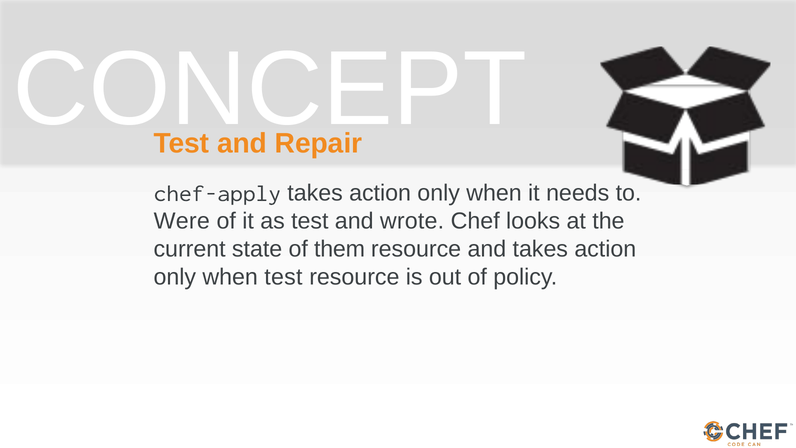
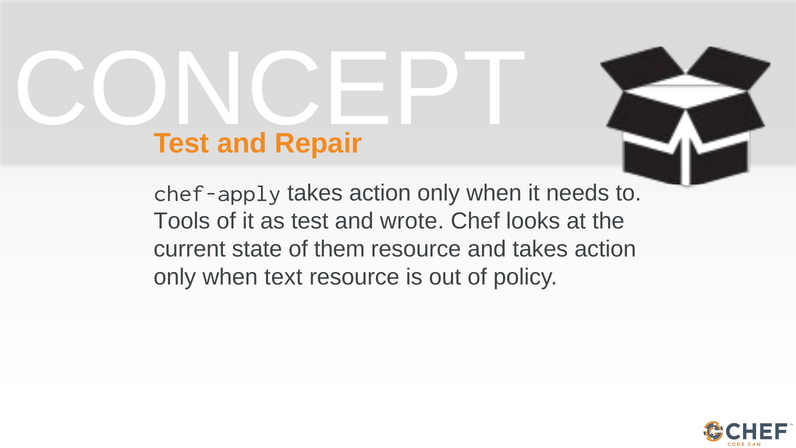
Were: Were -> Tools (182, 221)
when test: test -> text (283, 277)
